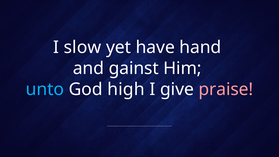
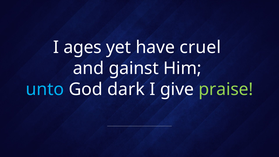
slow: slow -> ages (83, 47)
hand: hand -> cruel (200, 47)
high: high -> dark (126, 89)
praise colour: pink -> light green (226, 89)
